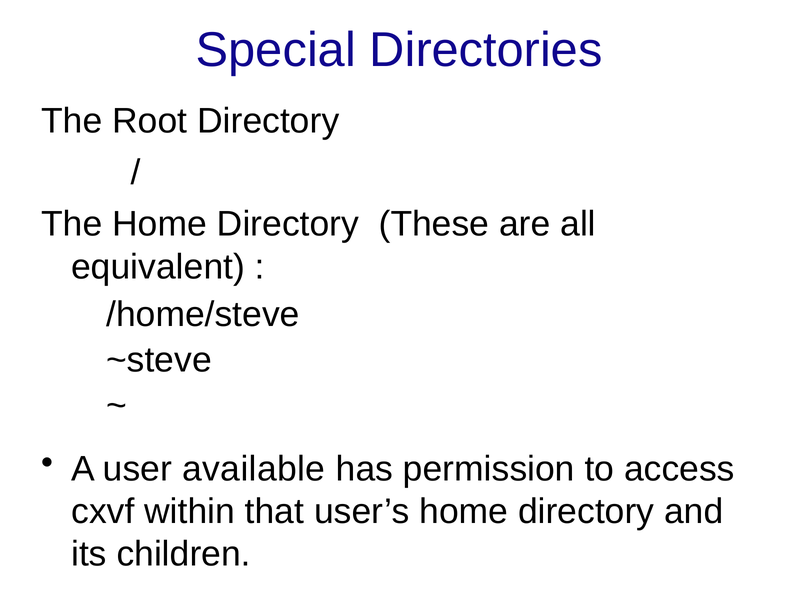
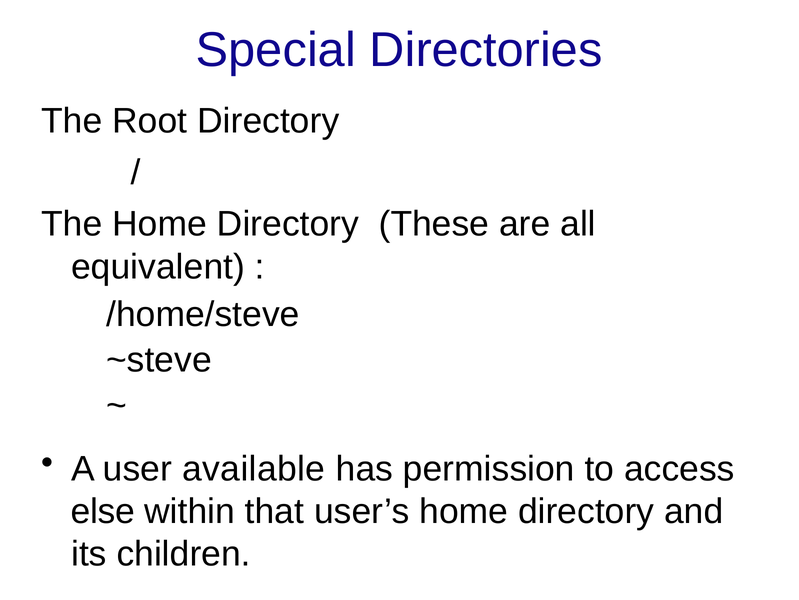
cxvf: cxvf -> else (103, 511)
